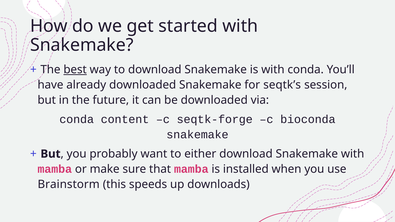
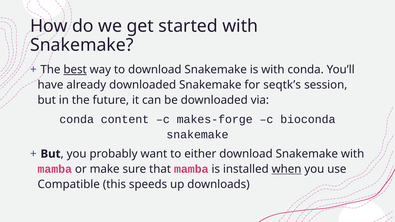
seqtk-forge: seqtk-forge -> makes-forge (215, 119)
when underline: none -> present (287, 169)
Brainstorm: Brainstorm -> Compatible (69, 184)
